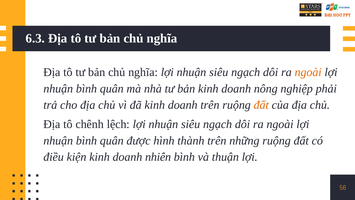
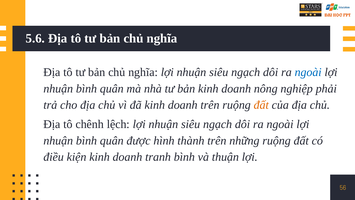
6.3: 6.3 -> 5.6 (35, 38)
ngoài colour: orange -> blue (308, 72)
nhiên: nhiên -> tranh (158, 157)
